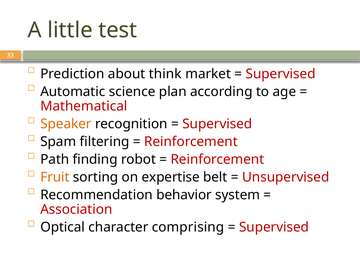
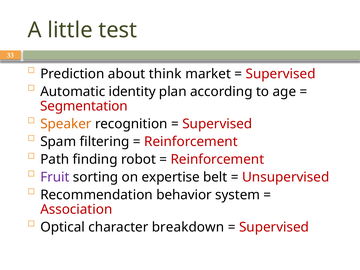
science: science -> identity (132, 92)
Mathematical: Mathematical -> Segmentation (84, 106)
Fruit colour: orange -> purple (55, 177)
comprising: comprising -> breakdown (188, 227)
